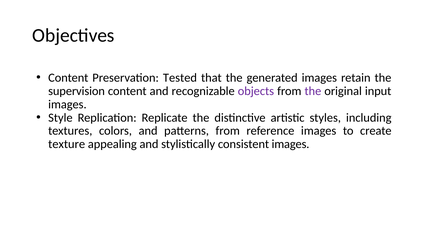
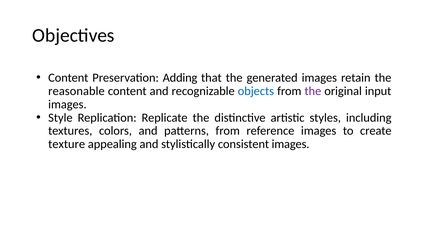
Tested: Tested -> Adding (180, 78)
supervision: supervision -> reasonable (76, 91)
objects colour: purple -> blue (256, 91)
